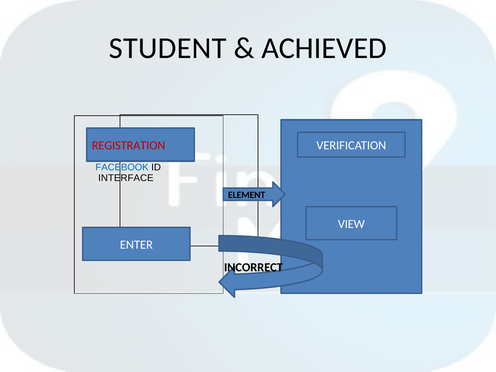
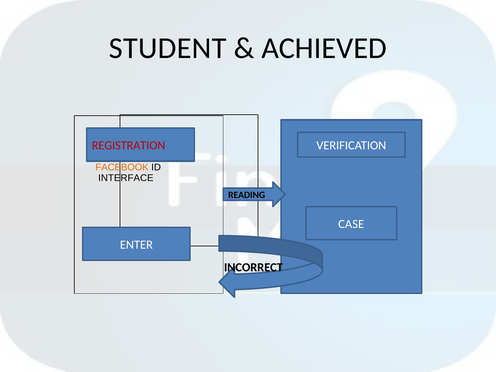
FACEBOOK colour: blue -> orange (122, 167)
ELEMENT: ELEMENT -> READING (247, 195)
VIEW: VIEW -> CASE (351, 224)
